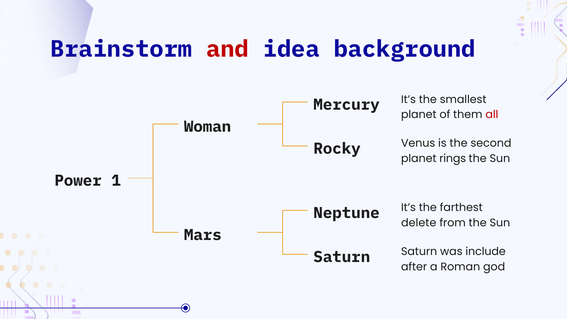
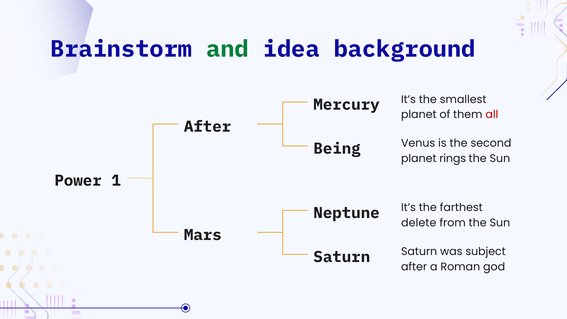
and colour: red -> green (227, 49)
Woman: Woman -> After (208, 127)
Rocky: Rocky -> Being (337, 149)
include: include -> subject (486, 252)
